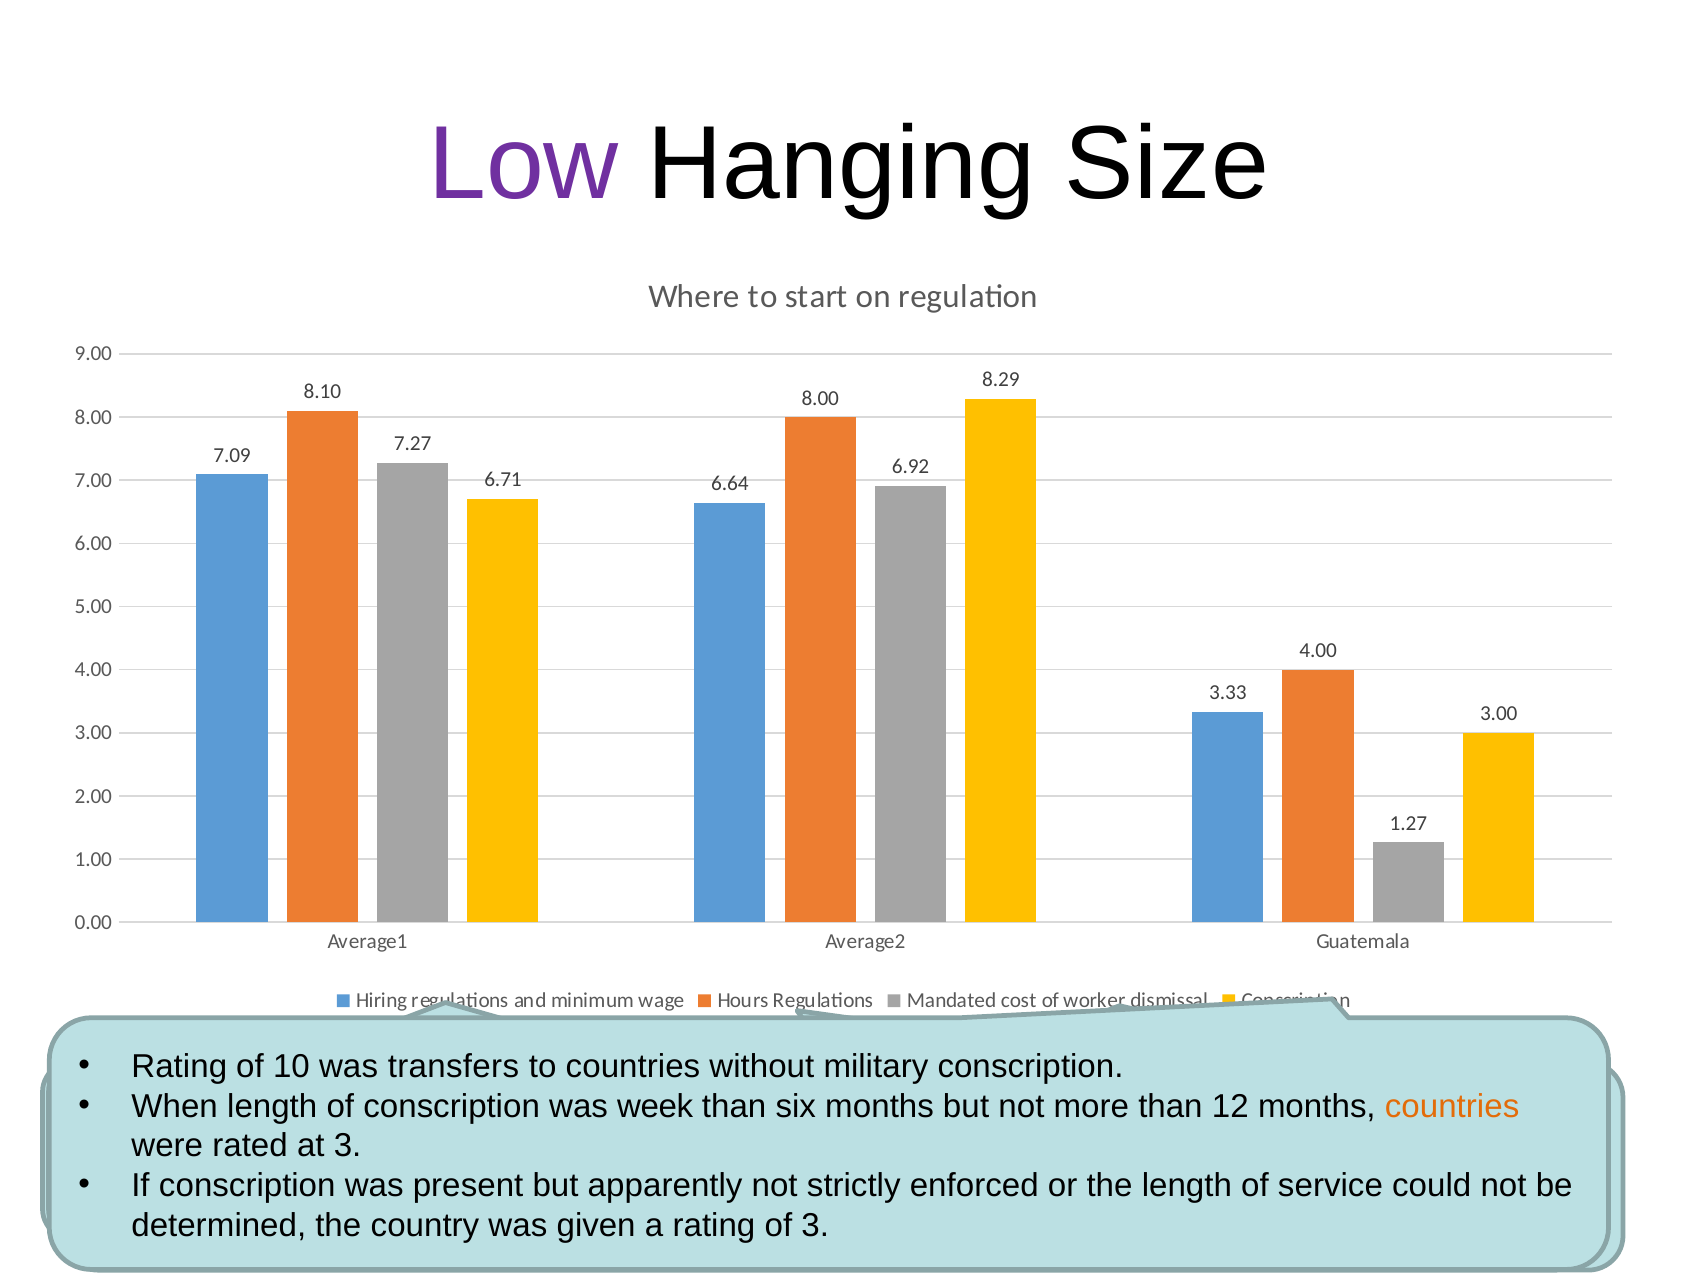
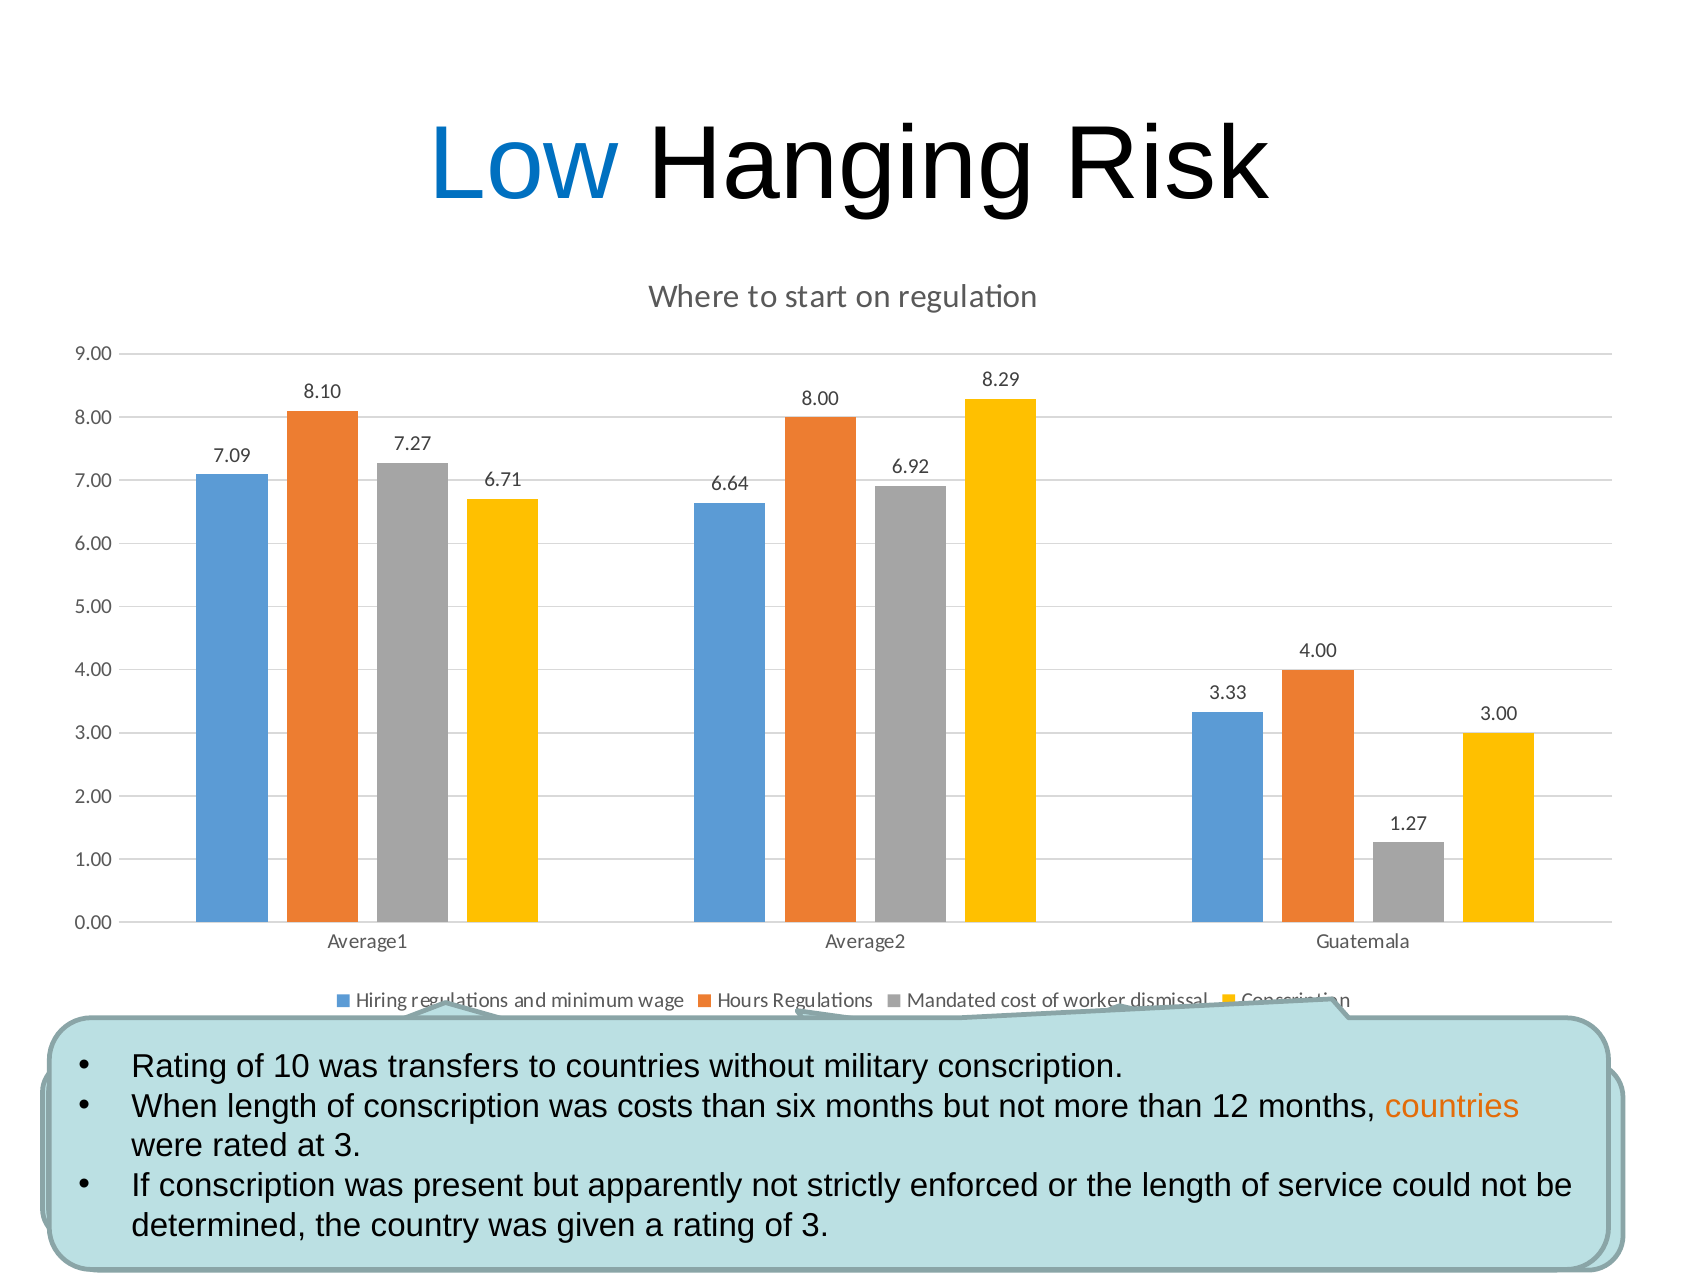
Low colour: purple -> blue (524, 165)
Size: Size -> Risk (1167, 165)
week: week -> costs (655, 1107)
